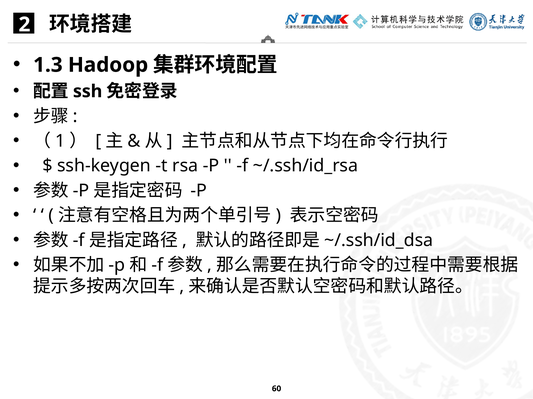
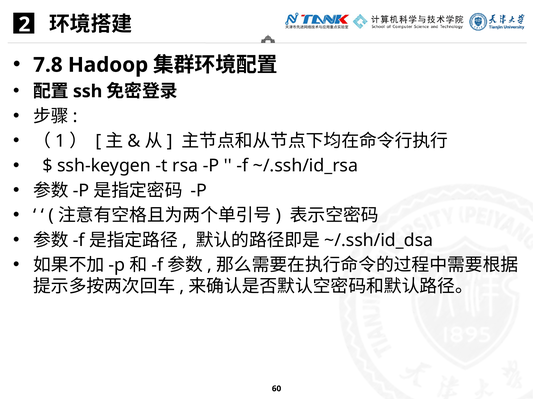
1.3: 1.3 -> 7.8 (48, 65)
